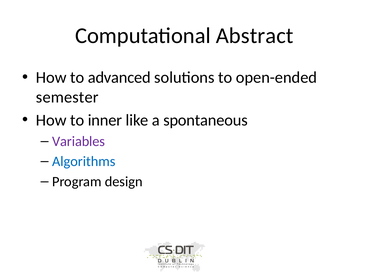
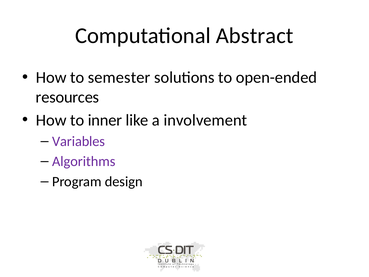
advanced: advanced -> semester (119, 77)
semester: semester -> resources (67, 97)
spontaneous: spontaneous -> involvement (205, 120)
Algorithms colour: blue -> purple (84, 161)
